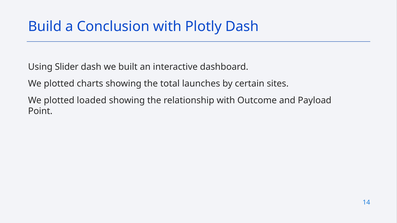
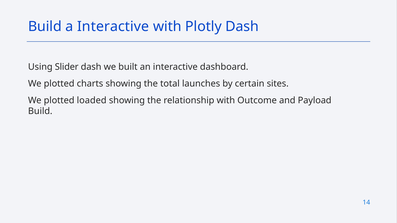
a Conclusion: Conclusion -> Interactive (113, 27)
Point: Point -> Build (40, 111)
